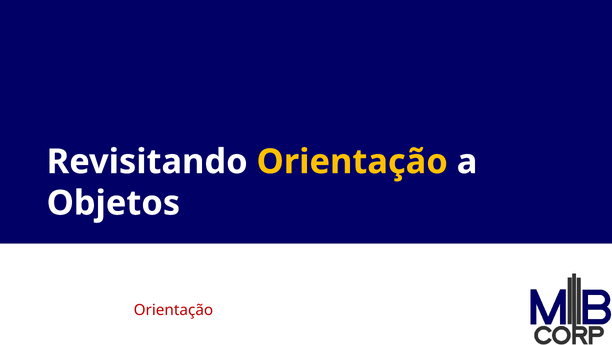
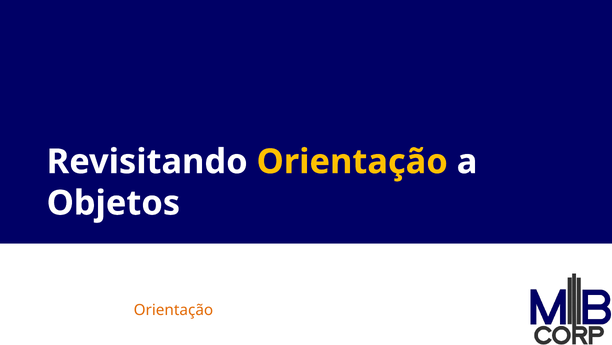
Orientação colour: red -> orange (173, 310)
